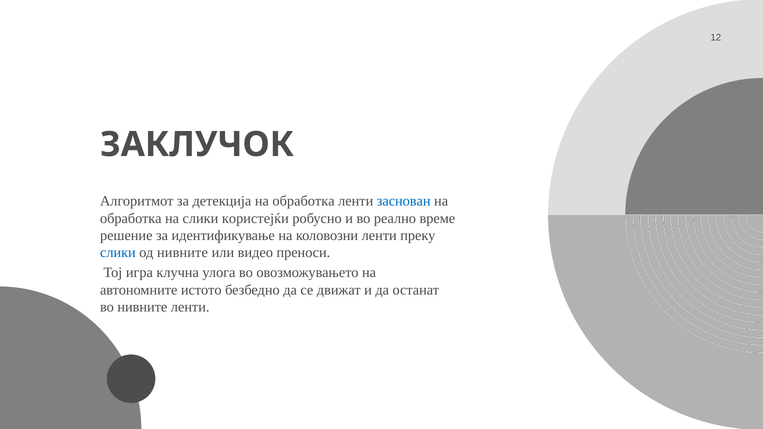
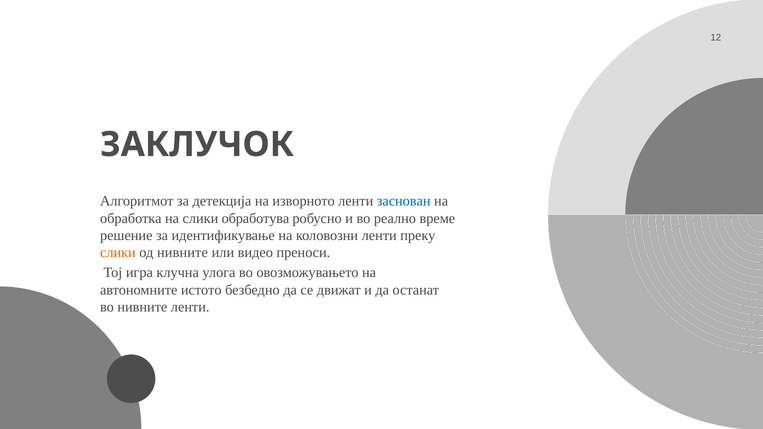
детекција на обработка: обработка -> изворното (304, 201)
користејќи: користејќи -> обработува (255, 218)
слики colour: blue -> orange (118, 253)
